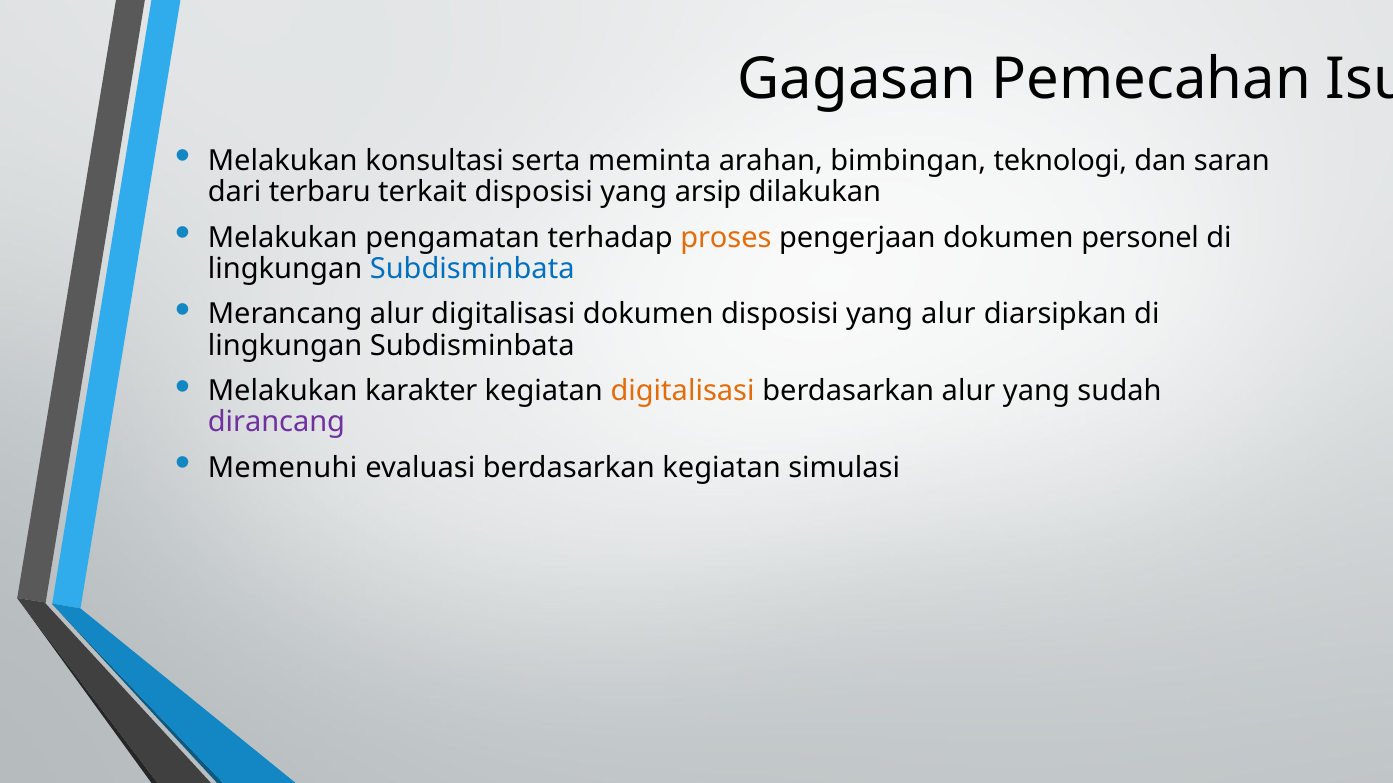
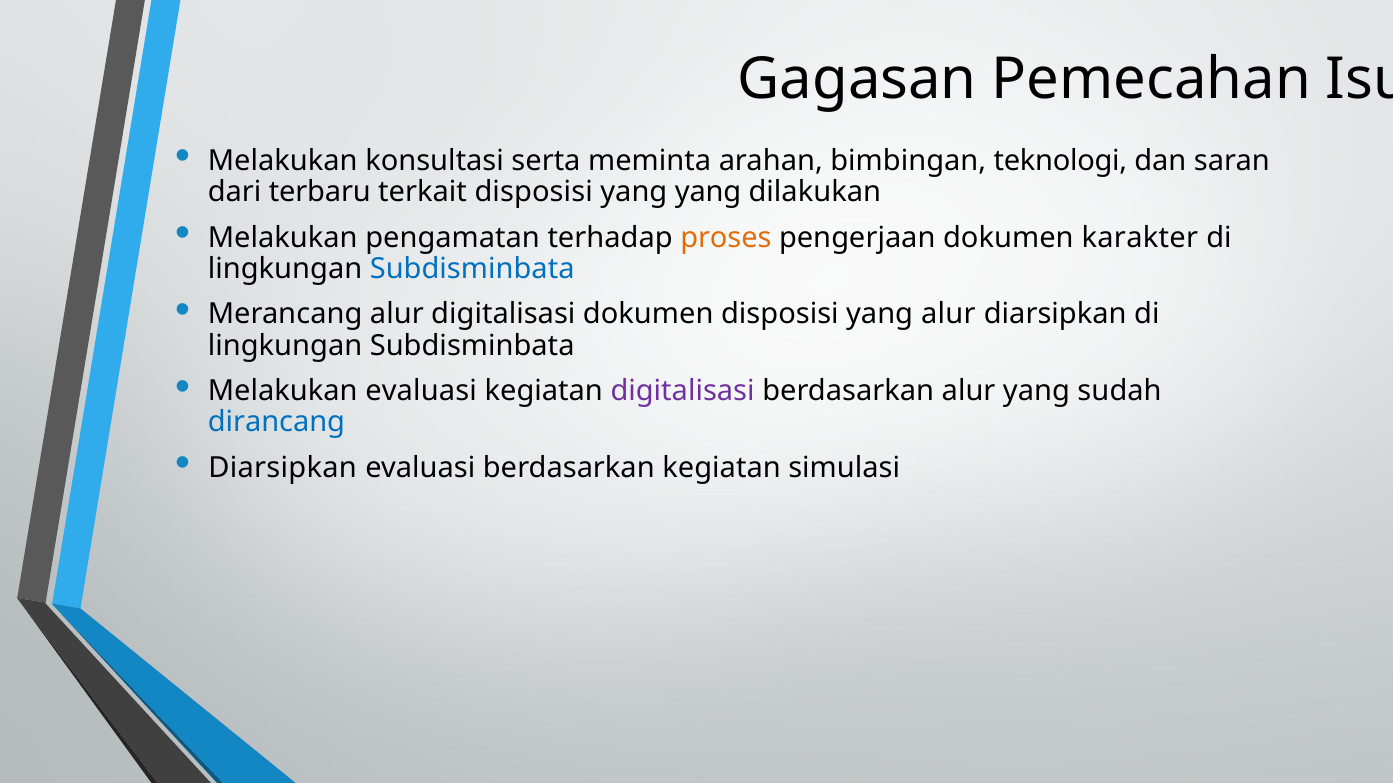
yang arsip: arsip -> yang (708, 192)
personel: personel -> karakter (1140, 238)
Melakukan karakter: karakter -> evaluasi (421, 391)
digitalisasi colour: orange -> purple (683, 391)
dirancang colour: purple -> blue (276, 423)
Memenuhi: Memenuhi -> Diarsipkan (283, 468)
